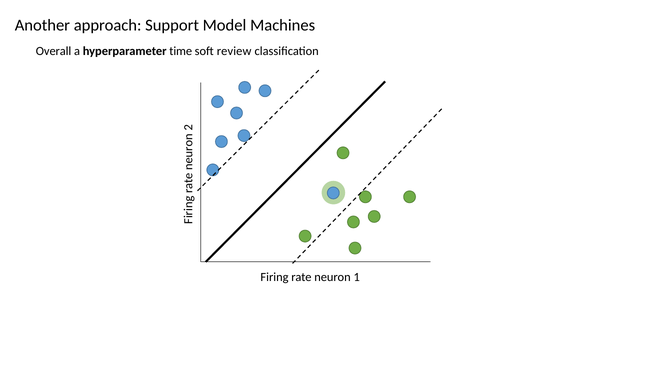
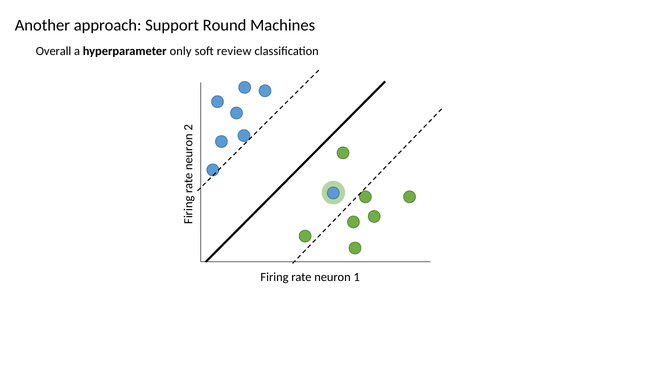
Model: Model -> Round (225, 25)
time: time -> only (181, 51)
